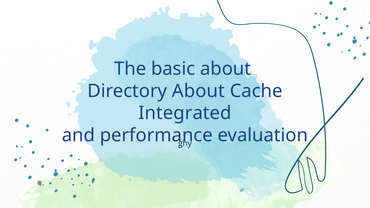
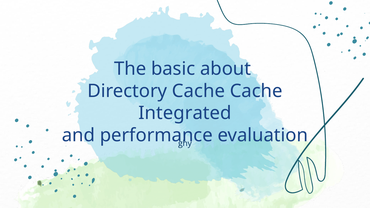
Directory About: About -> Cache (198, 91)
